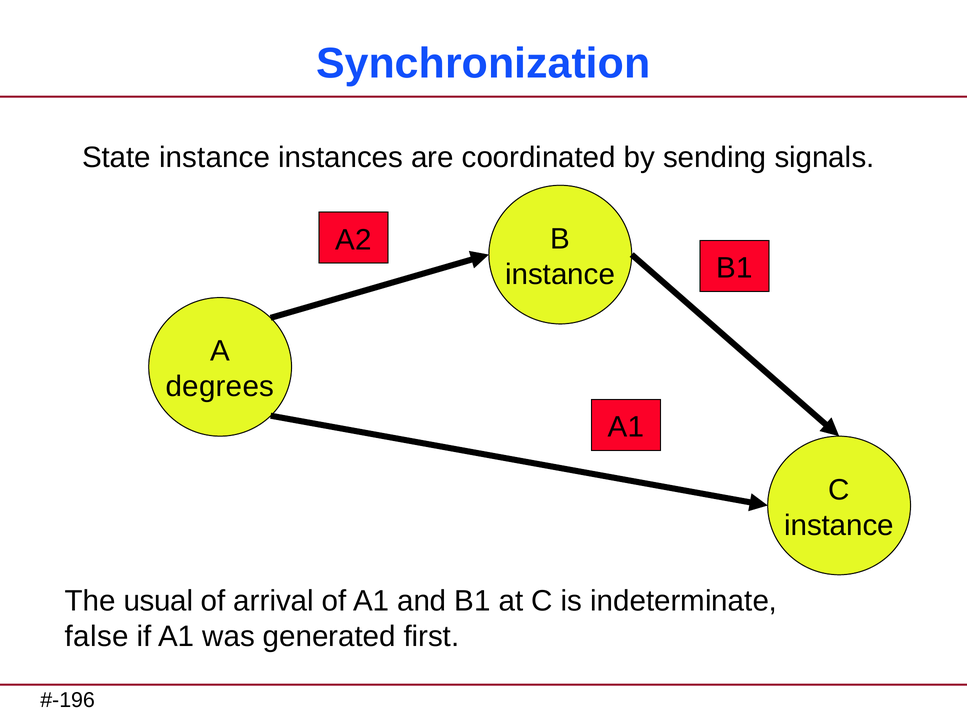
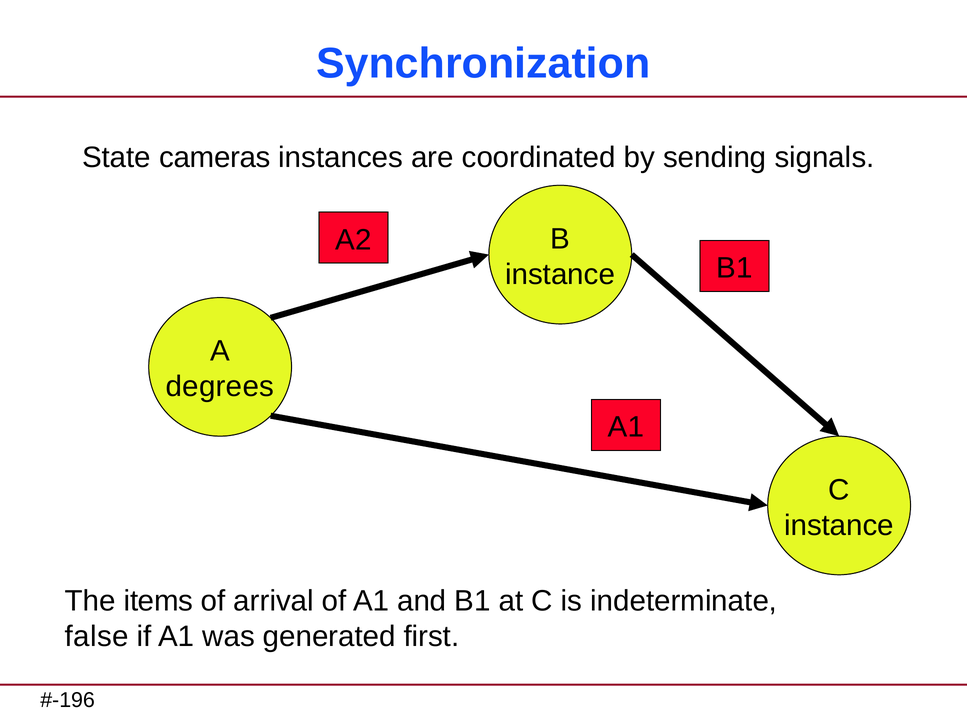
State instance: instance -> cameras (215, 157)
usual: usual -> items (158, 601)
